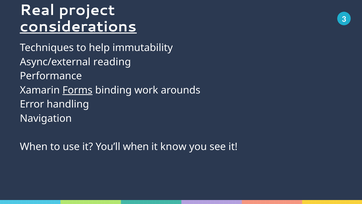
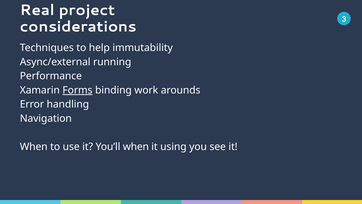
considerations underline: present -> none (78, 27)
reading: reading -> running (112, 62)
know: know -> using (173, 146)
